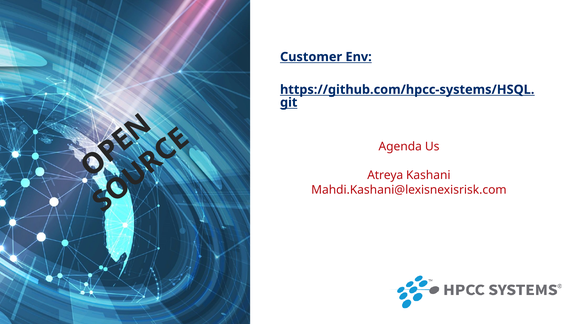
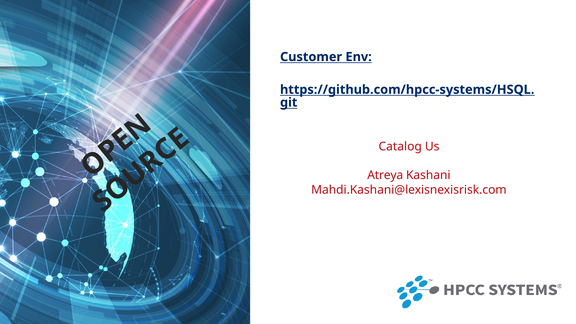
Agenda: Agenda -> Catalog (400, 147)
